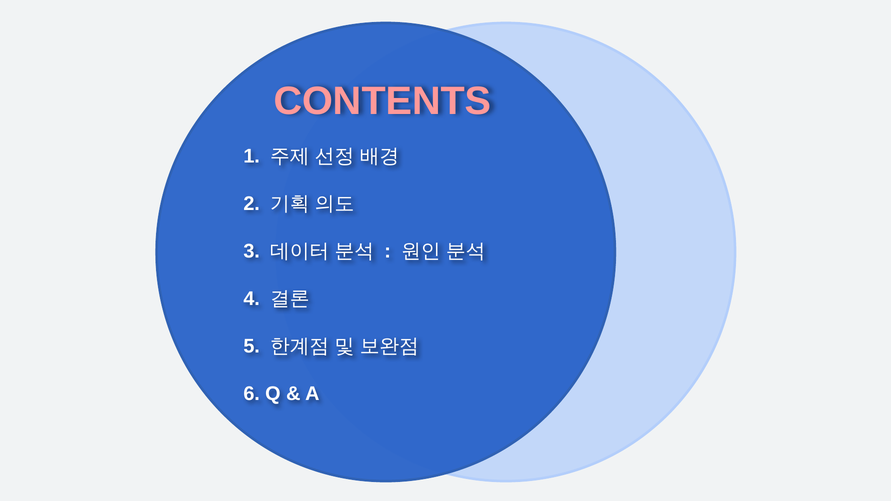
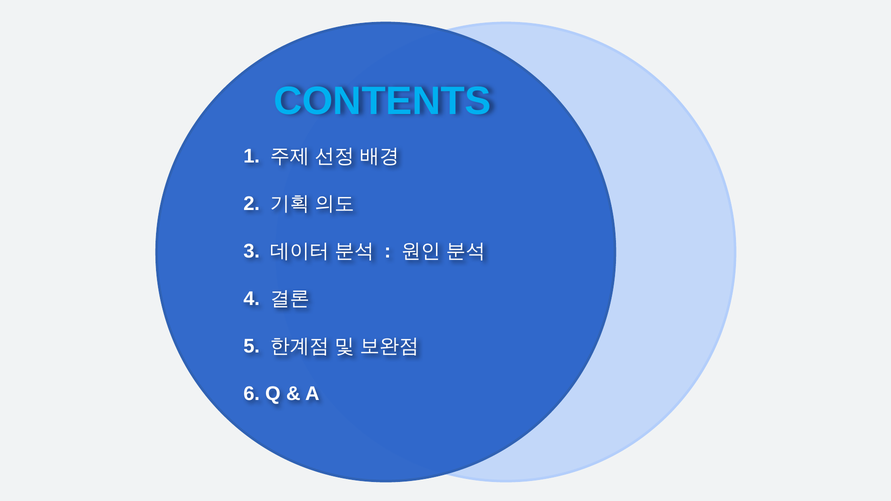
CONTENTS colour: pink -> light blue (382, 101)
